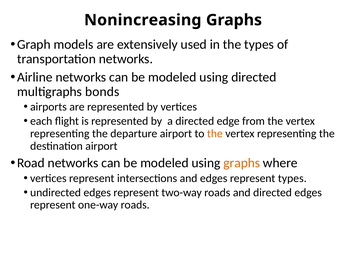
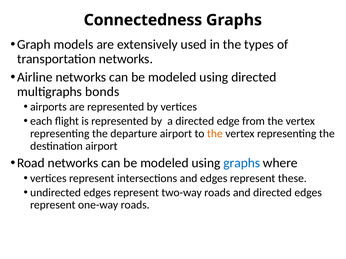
Nonincreasing: Nonincreasing -> Connectedness (143, 20)
graphs colour: orange -> blue (242, 163)
represent types: types -> these (292, 179)
